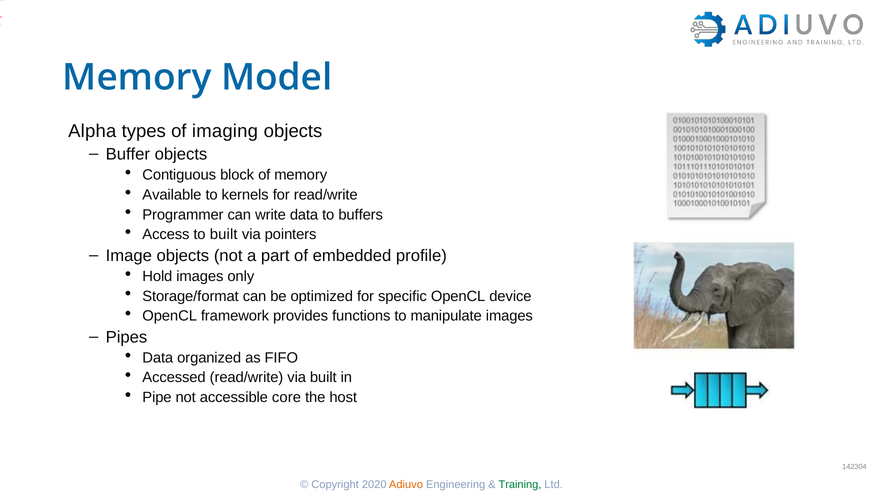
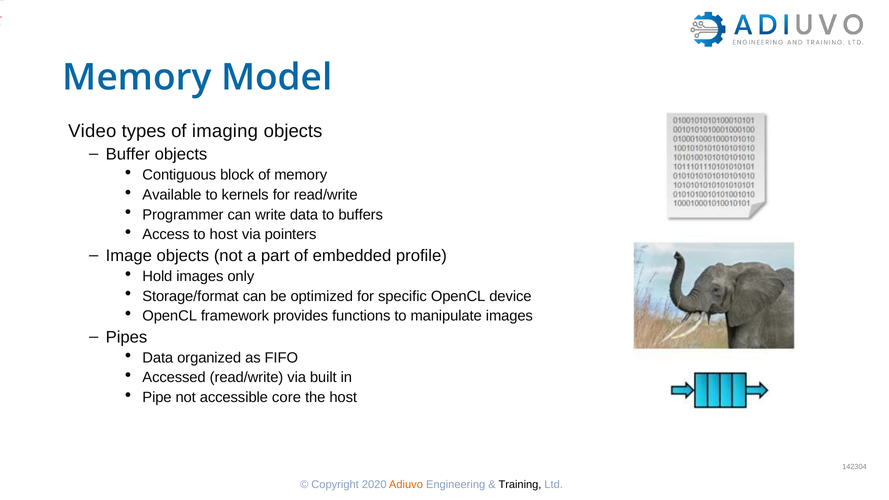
Alpha: Alpha -> Video (92, 131)
to built: built -> host (224, 235)
Training colour: green -> black (520, 485)
